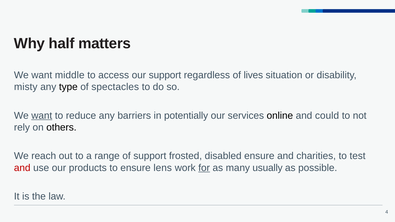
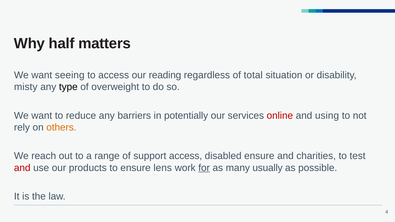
middle: middle -> seeing (70, 75)
our support: support -> reading (165, 75)
lives: lives -> total (253, 75)
spectacles: spectacles -> overweight (115, 87)
want underline: present -> none (42, 116)
online colour: black -> red (280, 116)
could: could -> using (327, 116)
others colour: black -> orange (61, 127)
support frosted: frosted -> access (186, 156)
